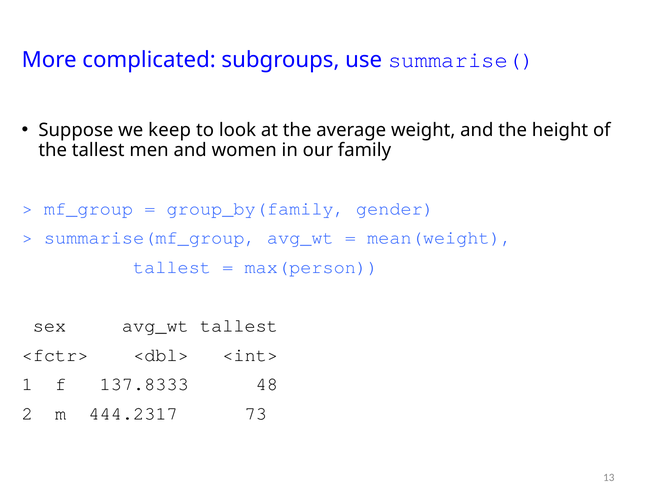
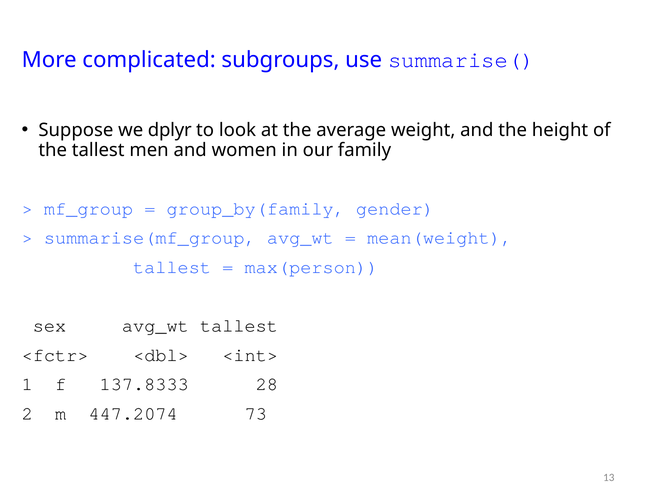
keep: keep -> dplyr (170, 130)
48: 48 -> 28 (267, 384)
444.2317: 444.2317 -> 447.2074 (133, 414)
